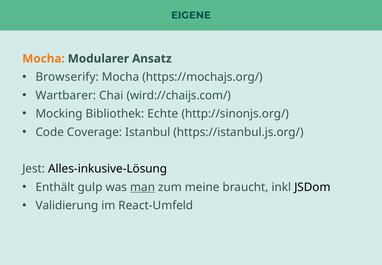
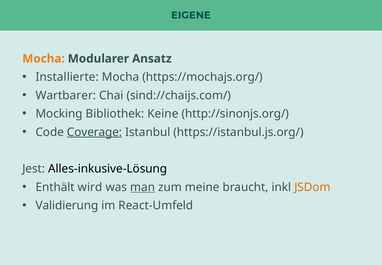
Browserify: Browserify -> Installierte (67, 77)
wird://chaijs.com/: wird://chaijs.com/ -> sind://chaijs.com/ (179, 95)
Echte: Echte -> Keine (163, 114)
Coverage underline: none -> present (95, 132)
gulp: gulp -> wird (90, 187)
JSDom colour: black -> orange (312, 187)
